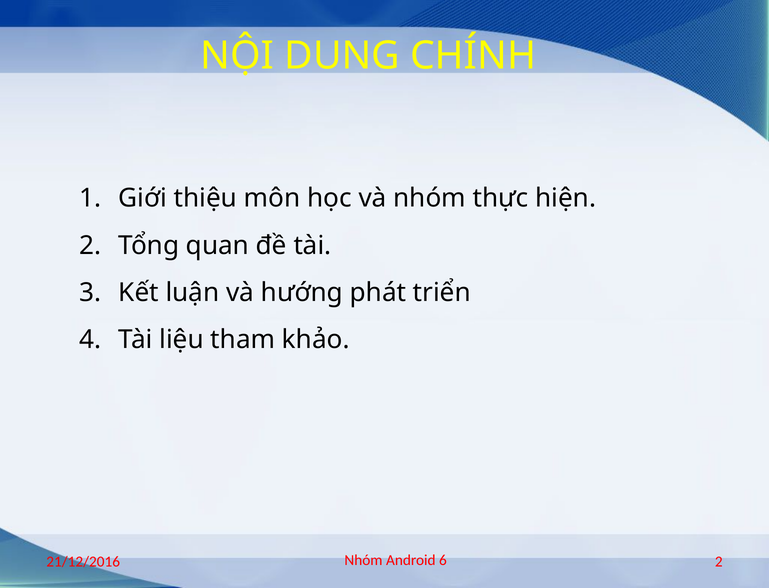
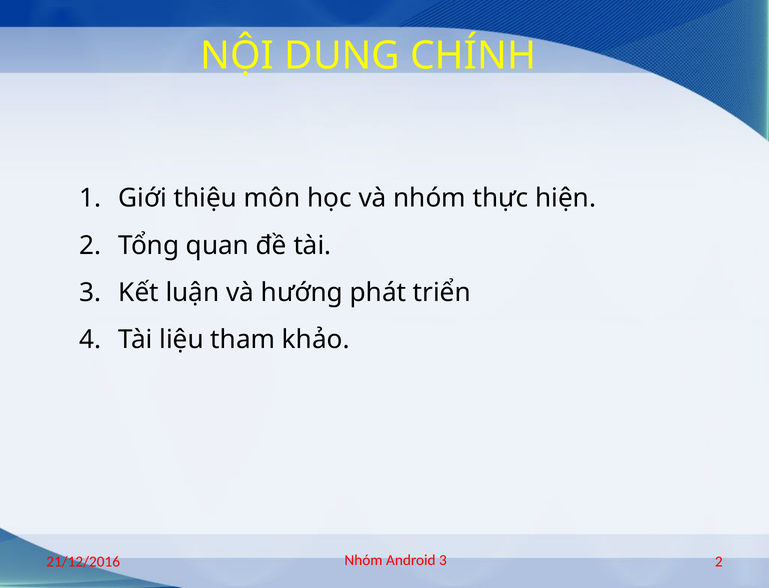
Android 6: 6 -> 3 (443, 561)
